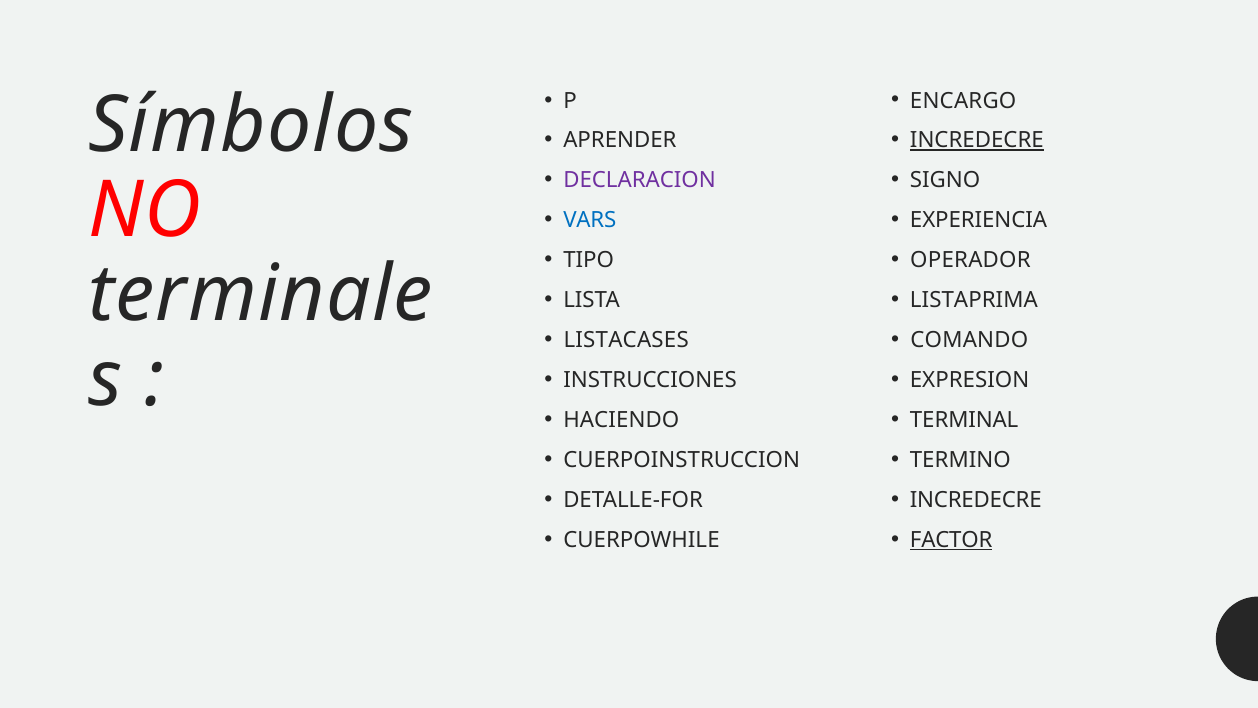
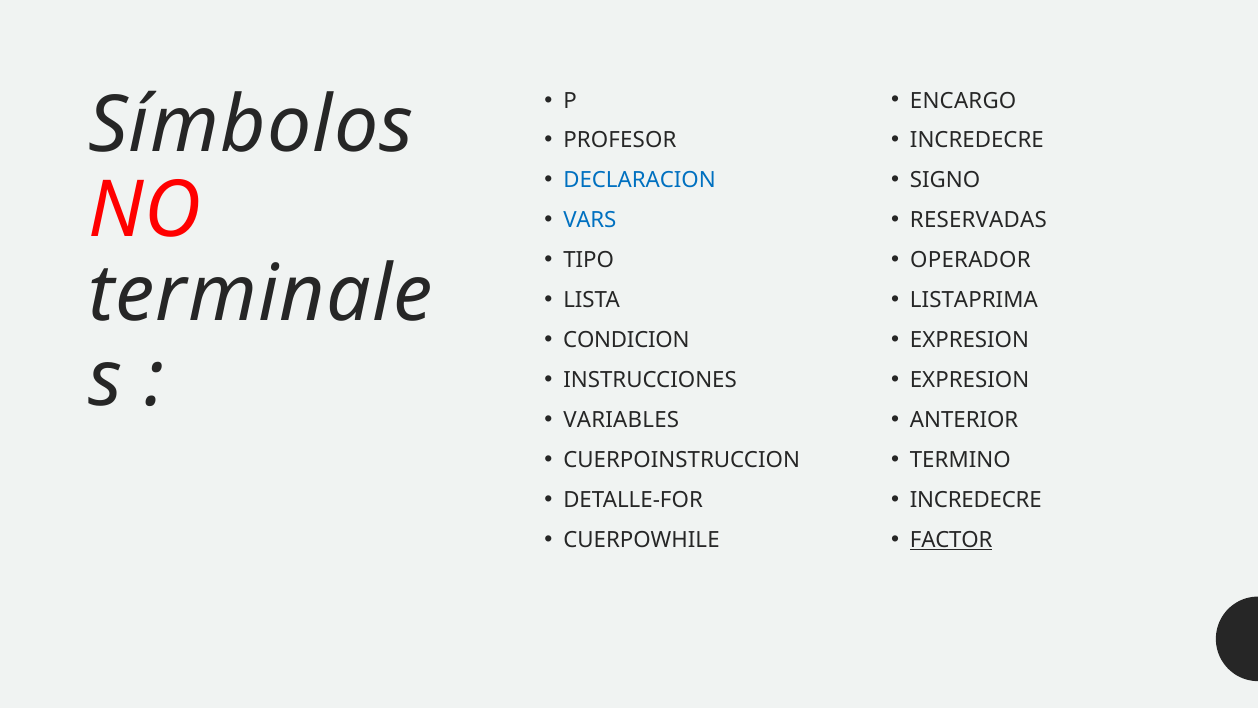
APRENDER: APRENDER -> PROFESOR (620, 141)
INCREDECRE underline: present -> none (977, 140)
DECLARACION colour: purple -> blue (639, 180)
EXPERIENCIA: EXPERIENCIA -> RESERVADAS (978, 220)
LISTACASES: LISTACASES -> CONDICION (626, 340)
COMANDO: COMANDO -> EXPRESION (969, 340)
HACIENDO: HACIENDO -> VARIABLES (621, 420)
TERMINAL: TERMINAL -> ANTERIOR (964, 420)
